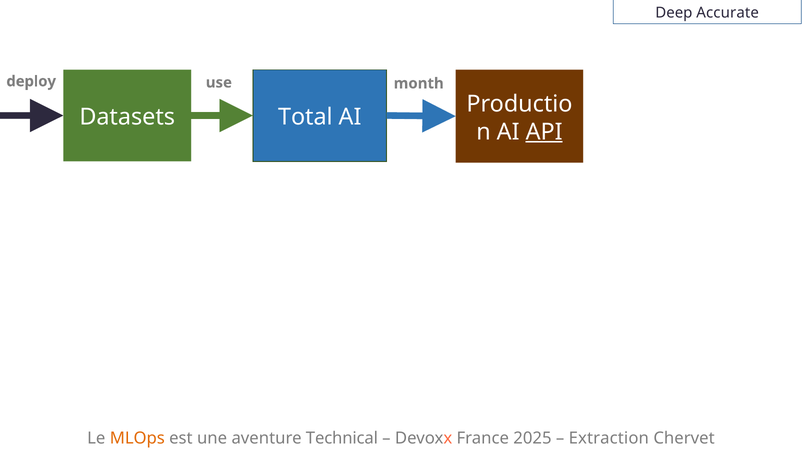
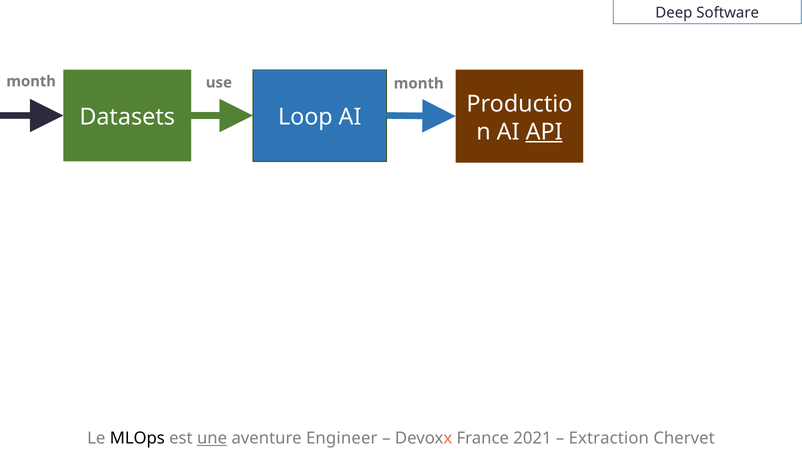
Accurate: Accurate -> Software (728, 13)
deploy: deploy -> month (31, 81)
Total: Total -> Loop (305, 117)
MLOps colour: orange -> black (137, 438)
une underline: none -> present (212, 438)
Technical: Technical -> Engineer (342, 438)
2025: 2025 -> 2021 (532, 438)
